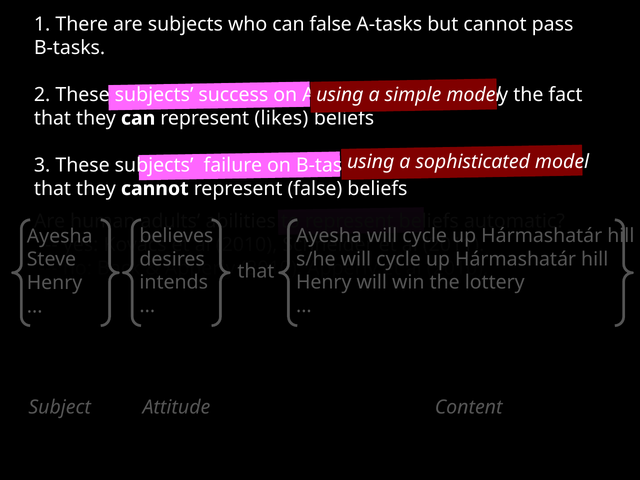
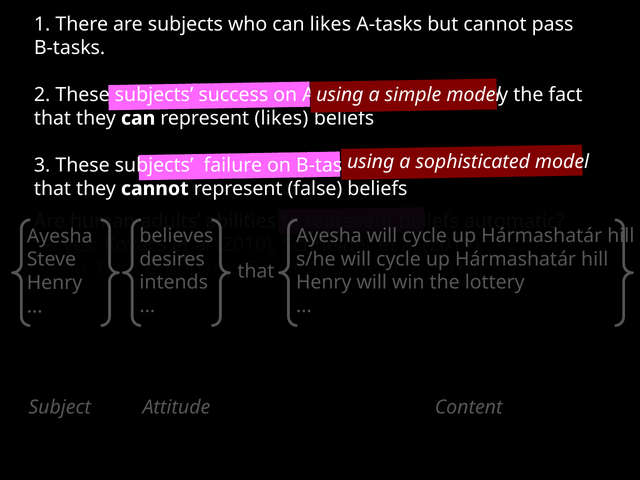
can false: false -> likes (330, 24)
